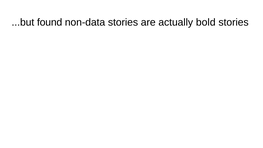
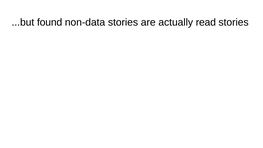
bold: bold -> read (206, 22)
